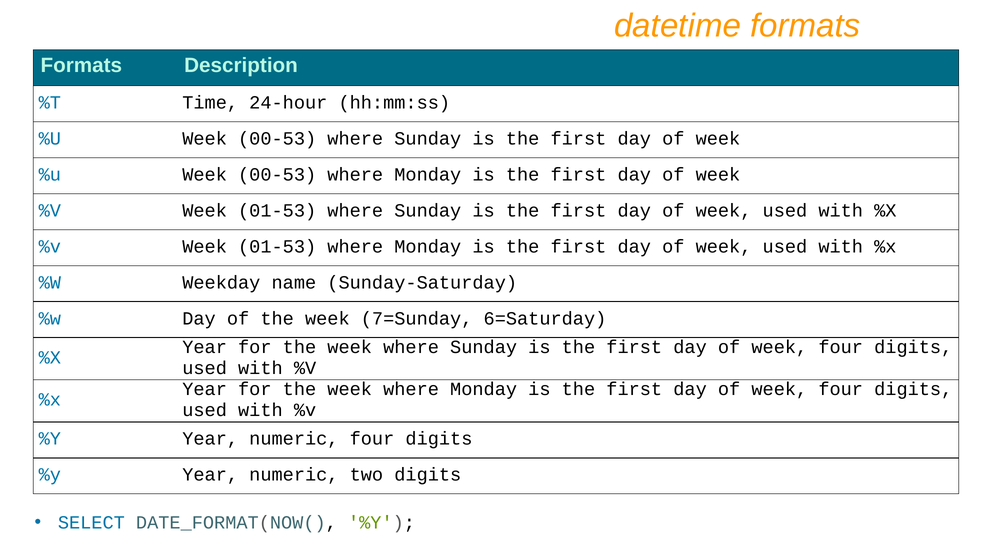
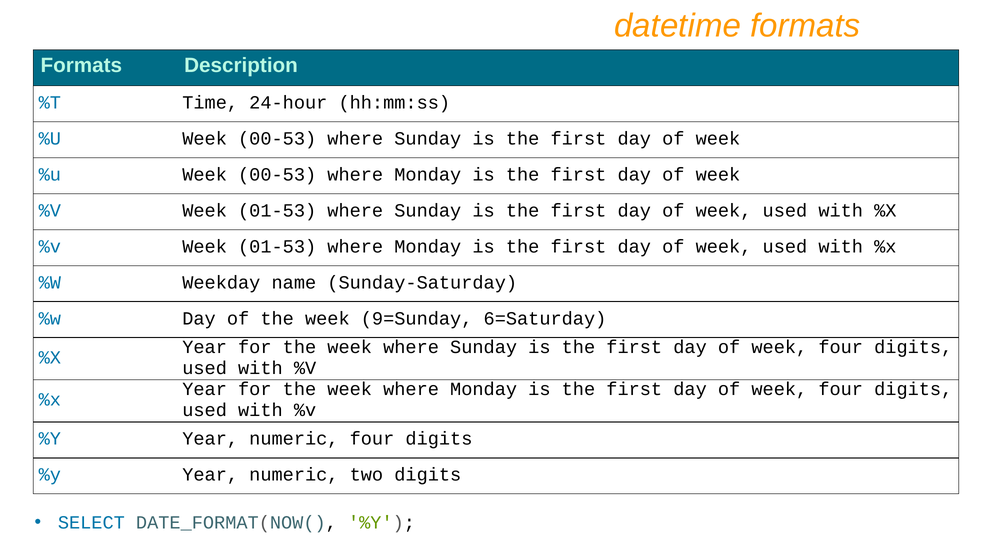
7=Sunday: 7=Sunday -> 9=Sunday (417, 318)
